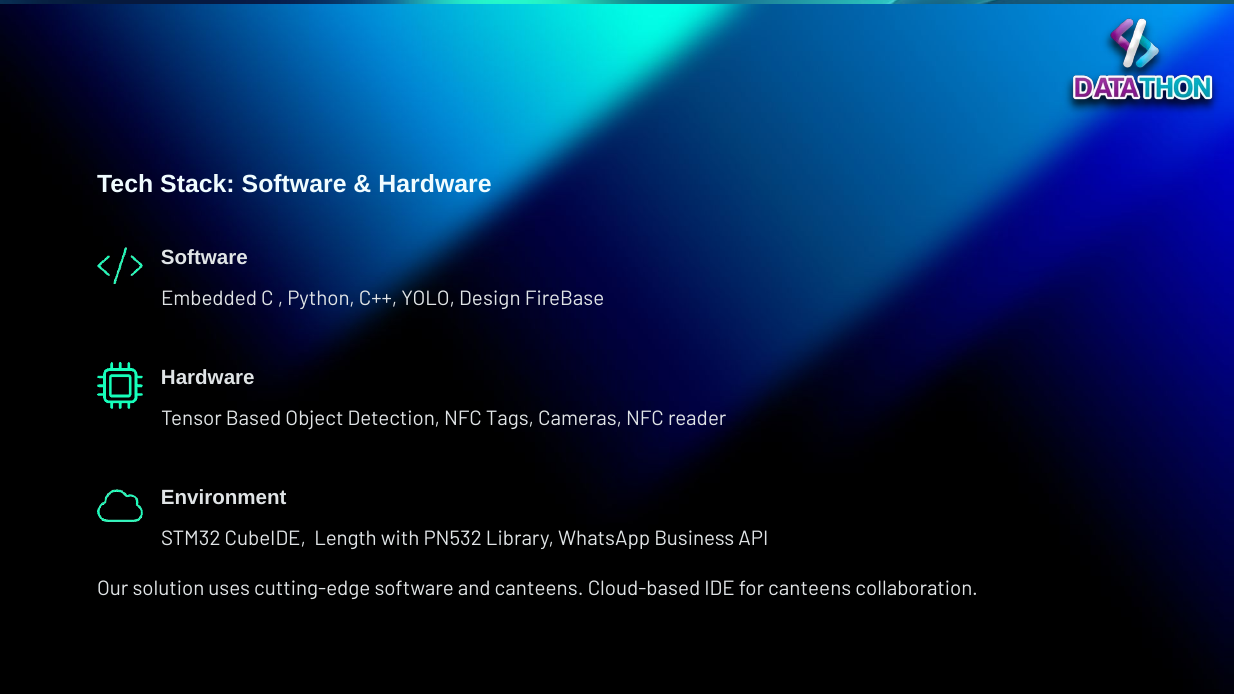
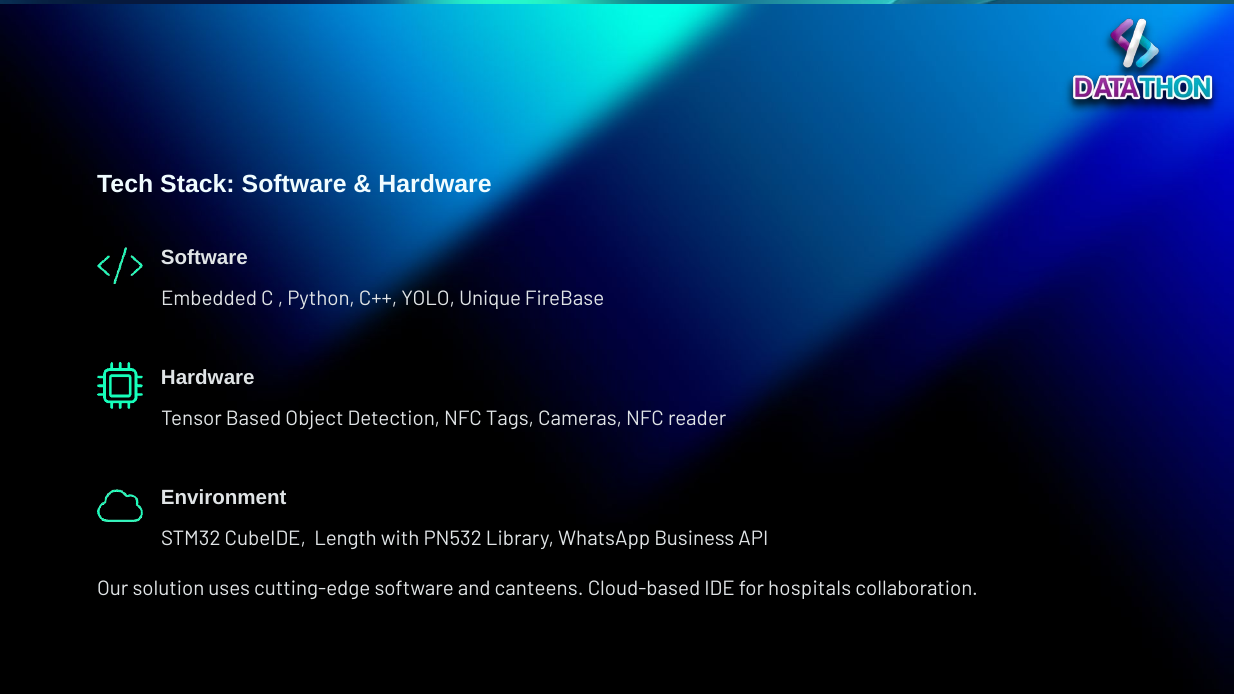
Design: Design -> Unique (490, 298)
for canteens: canteens -> hospitals (810, 588)
